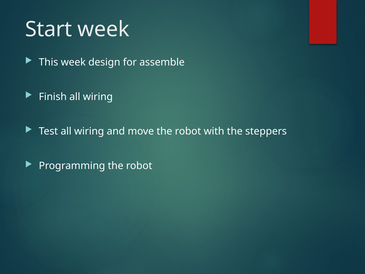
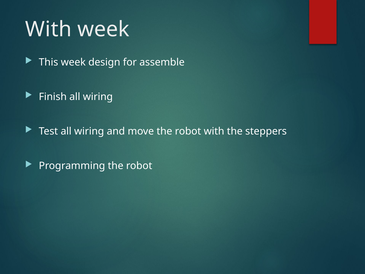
Start: Start -> With (48, 29)
